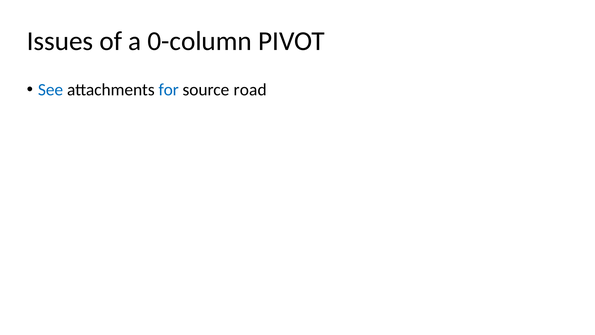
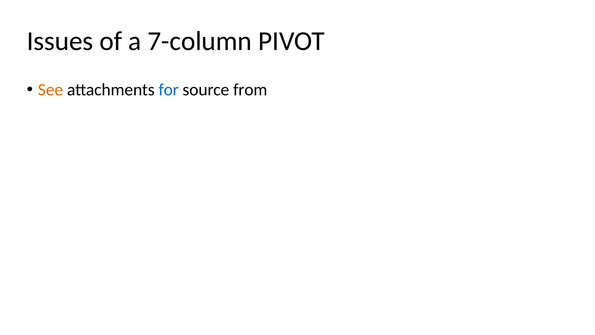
0-column: 0-column -> 7-column (200, 41)
See colour: blue -> orange (51, 90)
road: road -> from (250, 90)
